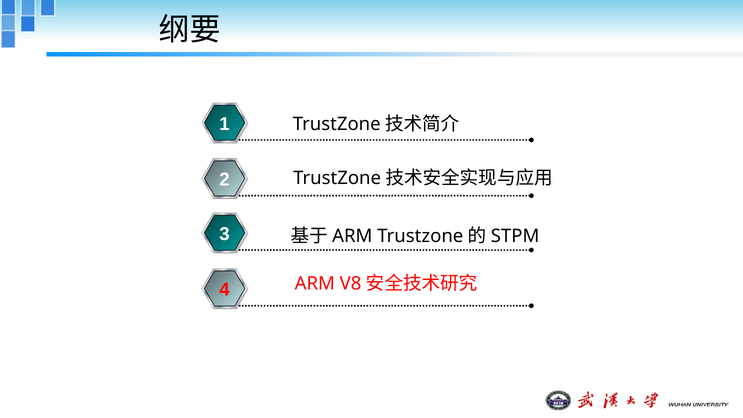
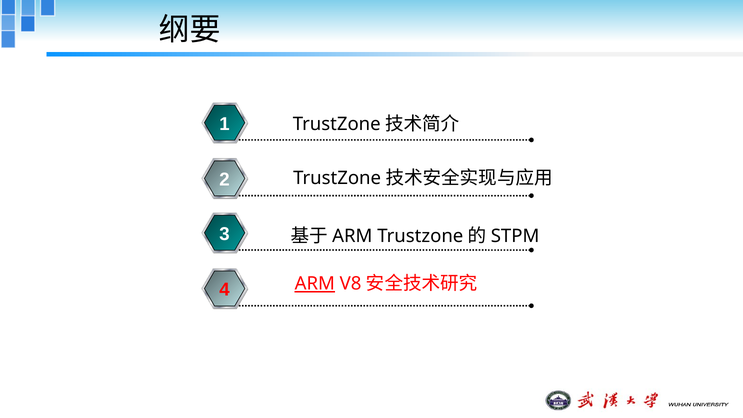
ARM underline: none -> present (315, 284)
